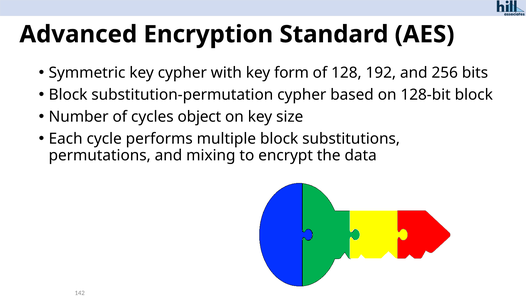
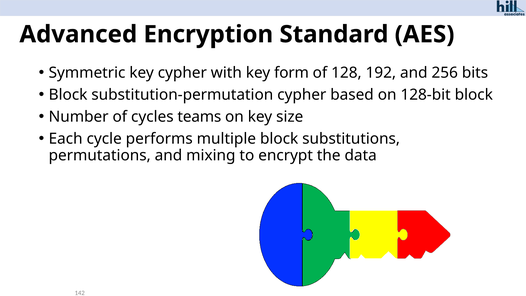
object: object -> teams (199, 117)
